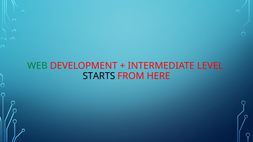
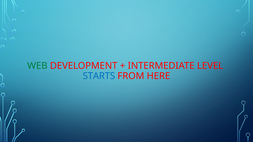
STARTS colour: black -> blue (99, 76)
